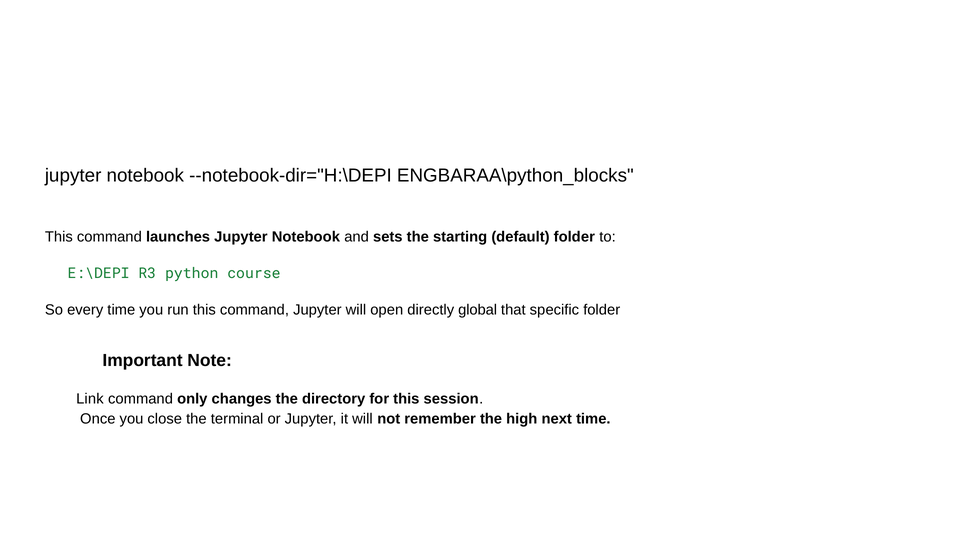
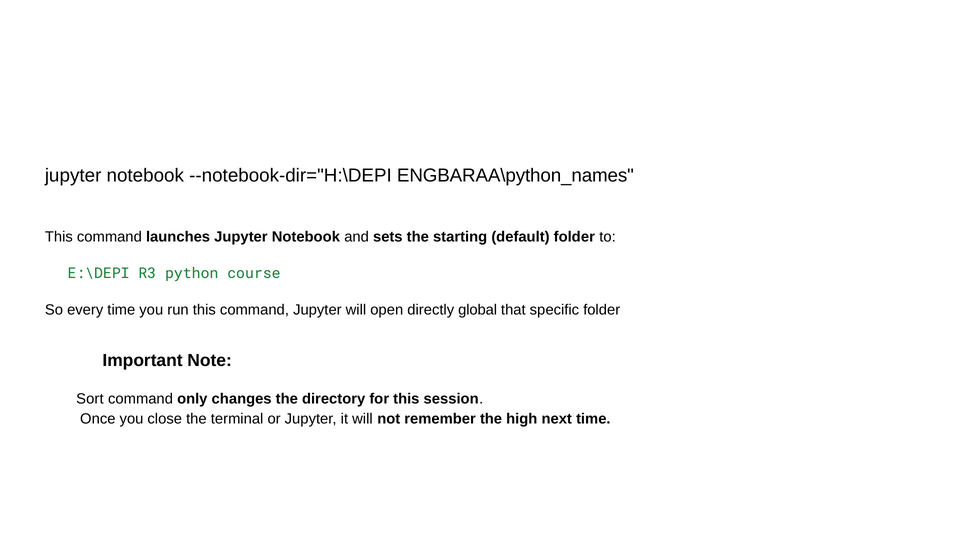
ENGBARAA\python_blocks: ENGBARAA\python_blocks -> ENGBARAA\python_names (515, 176)
Link: Link -> Sort (90, 398)
